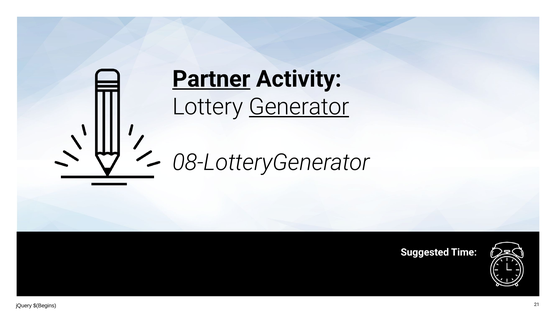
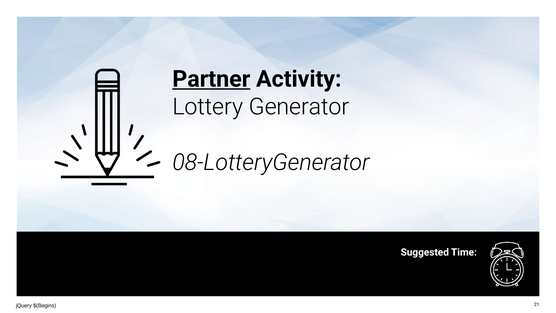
Generator underline: present -> none (299, 107)
